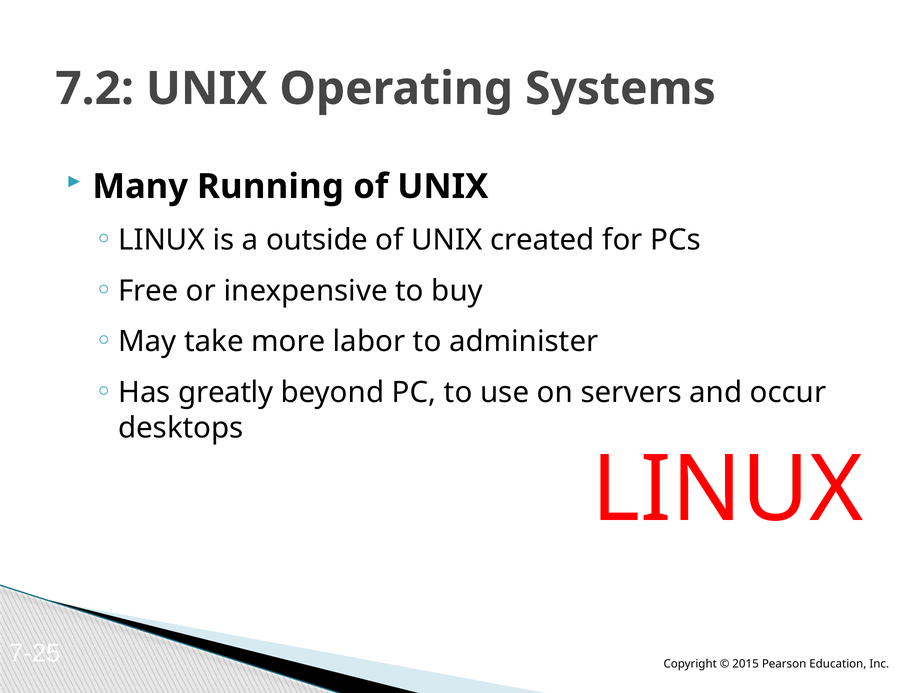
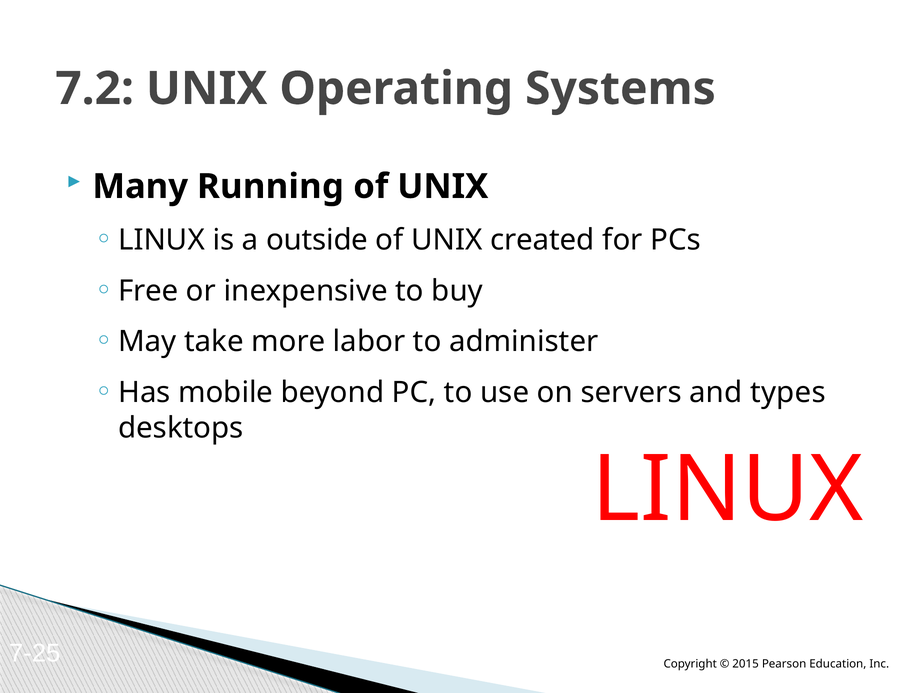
greatly: greatly -> mobile (226, 392)
occur: occur -> types (788, 392)
